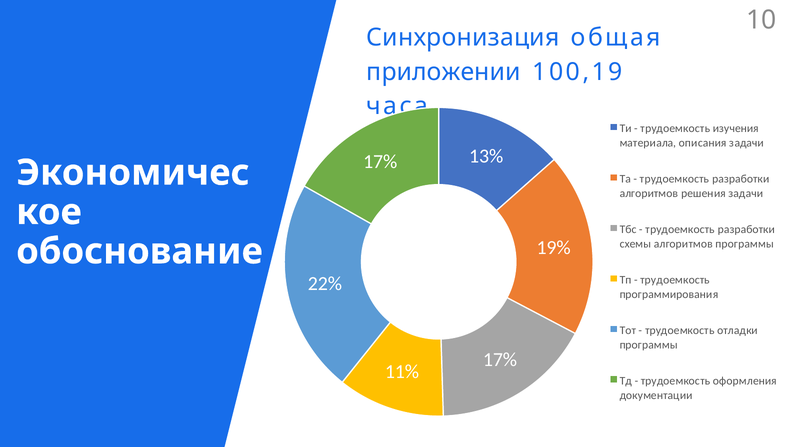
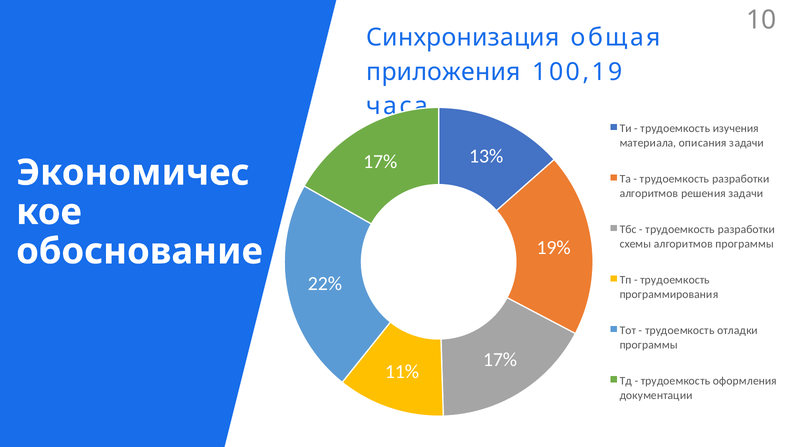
приложении: приложении -> приложения (444, 72)
